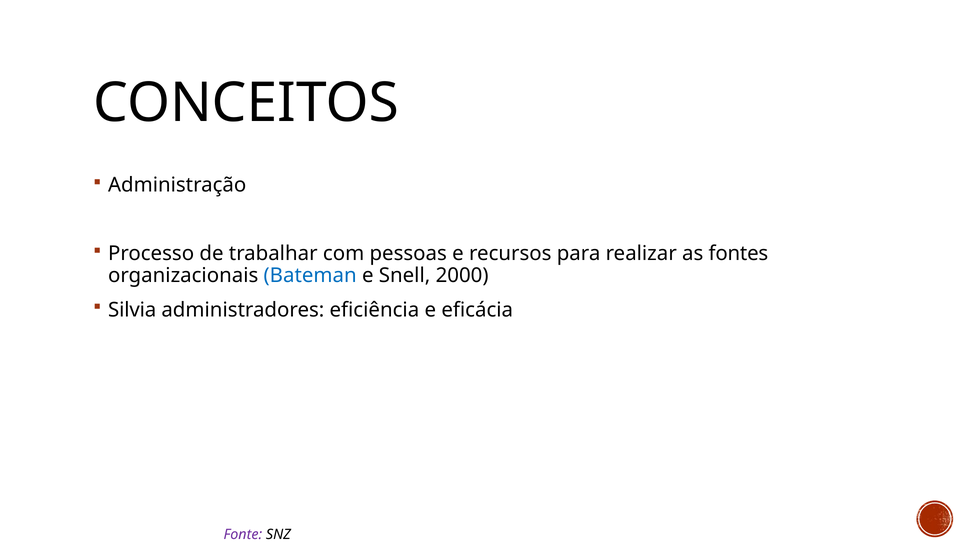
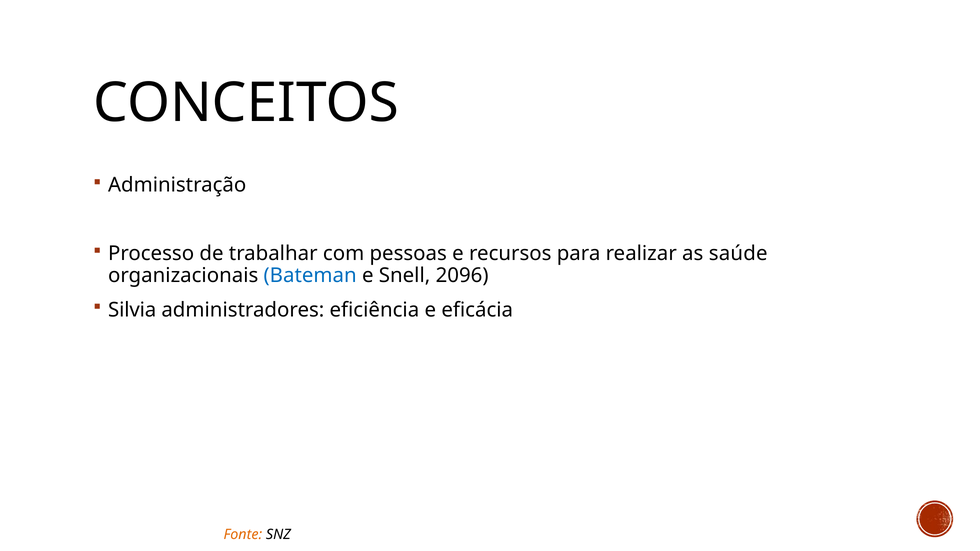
fontes: fontes -> saúde (738, 254)
2000: 2000 -> 2096 (462, 276)
Fonte colour: purple -> orange (243, 535)
